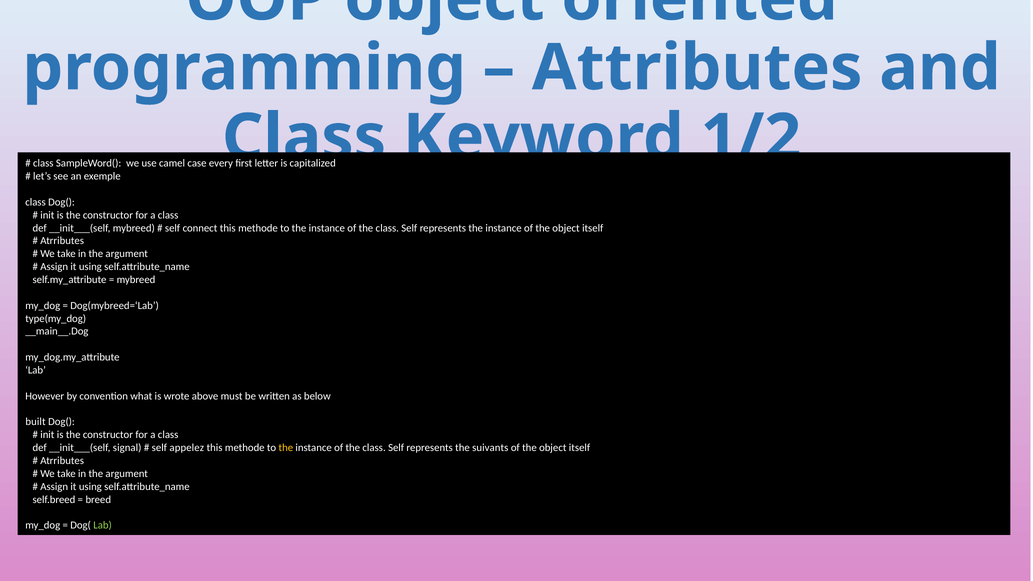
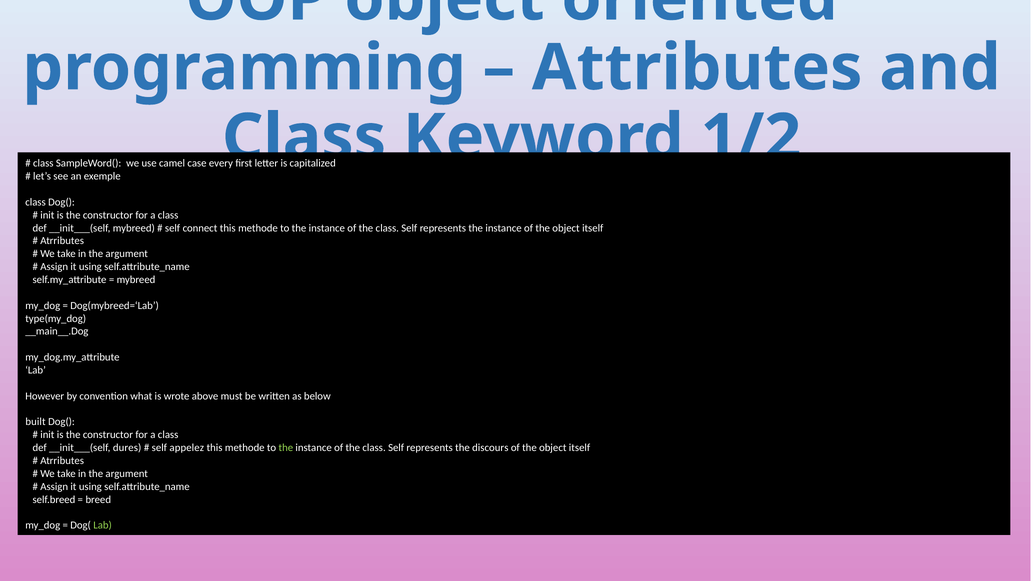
signal: signal -> dures (127, 448)
the colour: yellow -> light green (286, 448)
suivants: suivants -> discours (490, 448)
